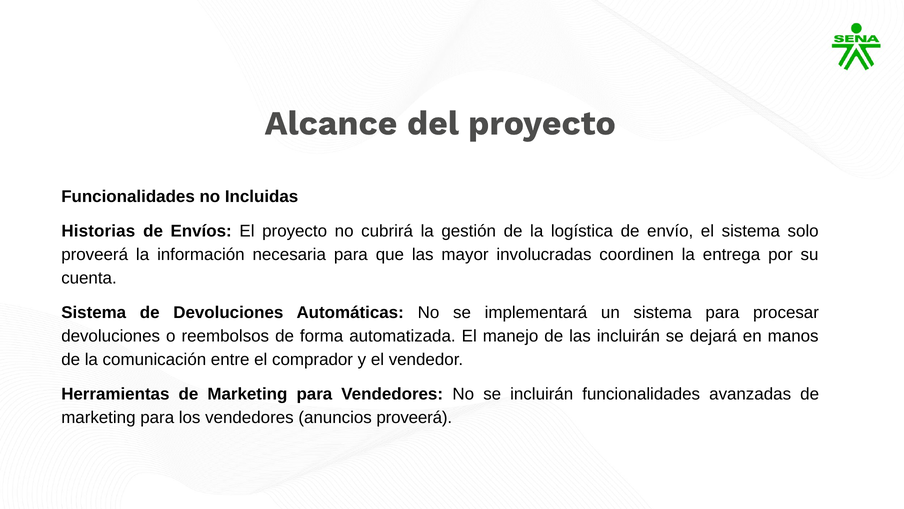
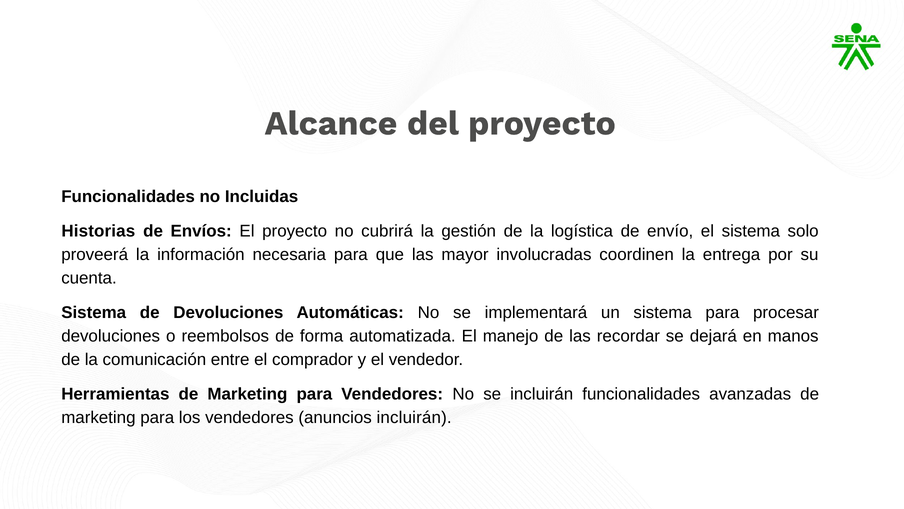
las incluirán: incluirán -> recordar (628, 336)
anuncios proveerá: proveerá -> incluirán (414, 417)
